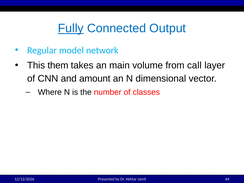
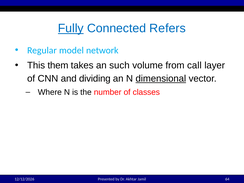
Output: Output -> Refers (168, 28)
main: main -> such (119, 65)
amount: amount -> dividing (95, 79)
dimensional underline: none -> present (161, 79)
